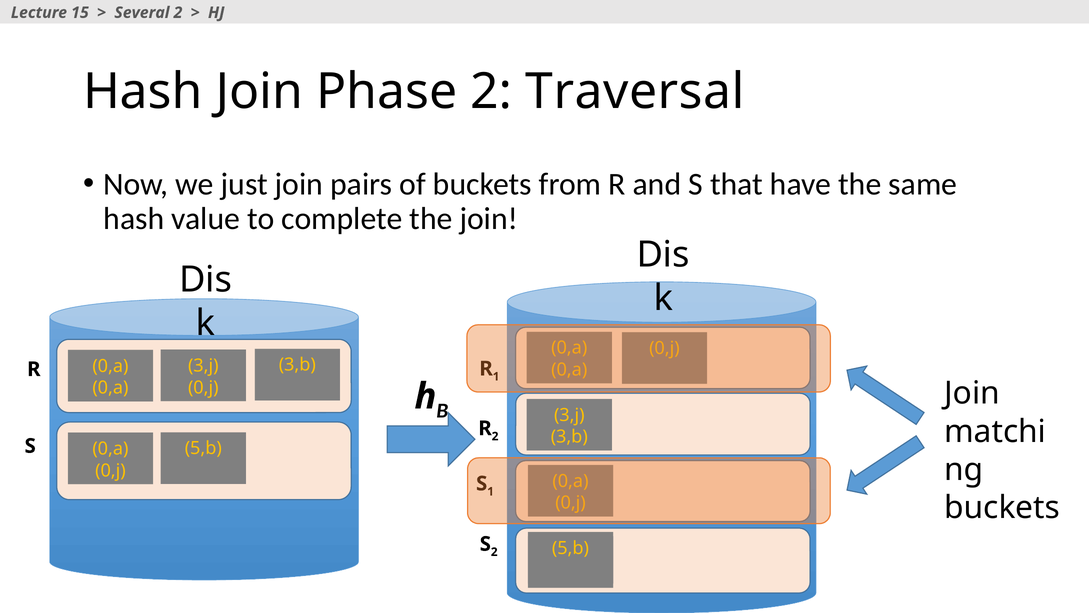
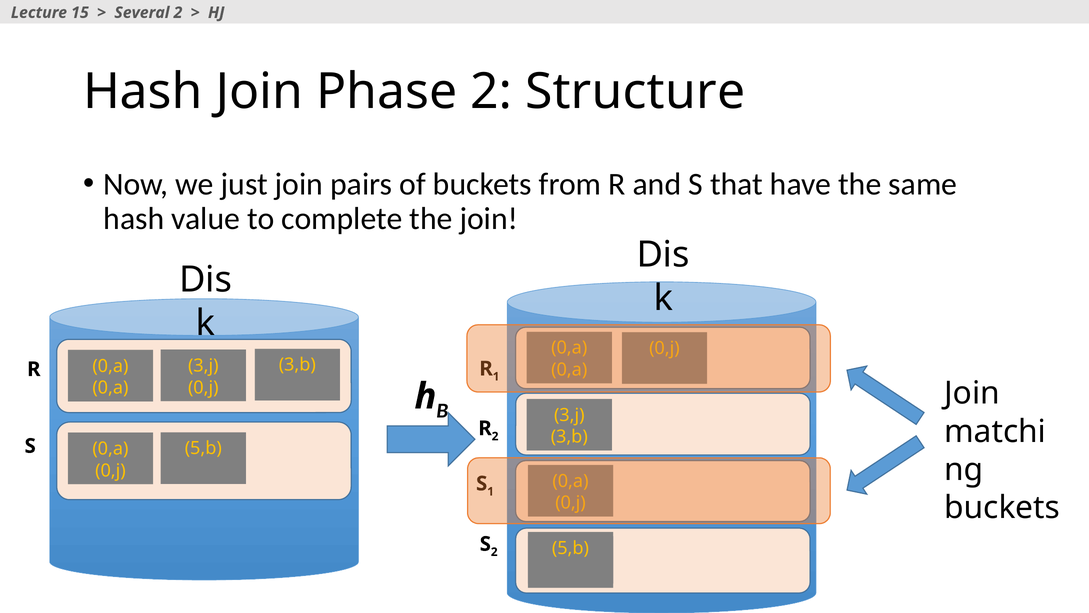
Traversal: Traversal -> Structure (635, 91)
